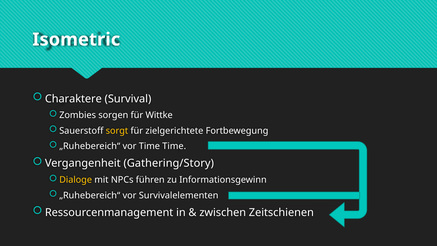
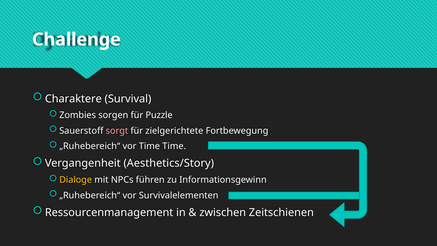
Isometric: Isometric -> Challenge (76, 40)
Wittke: Wittke -> Puzzle (159, 115)
sorgt colour: yellow -> pink (117, 131)
Gathering/Story: Gathering/Story -> Aesthetics/Story (169, 163)
